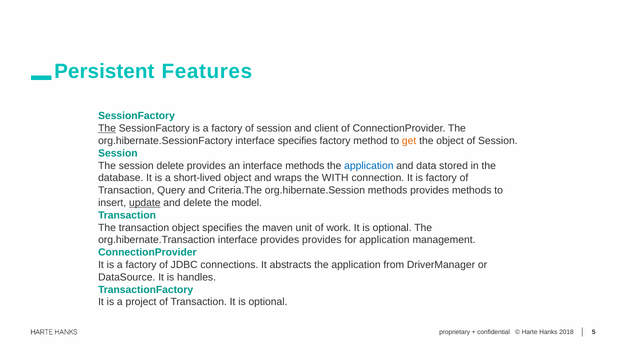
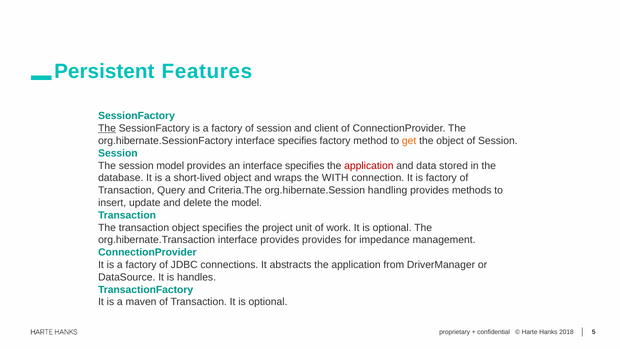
session delete: delete -> model (170, 165)
an interface methods: methods -> specifies (305, 165)
application colour: blue -> red (369, 165)
org.hibernate.Session methods: methods -> handling (388, 190)
update underline: present -> none (145, 203)
maven: maven -> project (278, 227)
for application: application -> impedance (385, 240)
project: project -> maven (141, 302)
